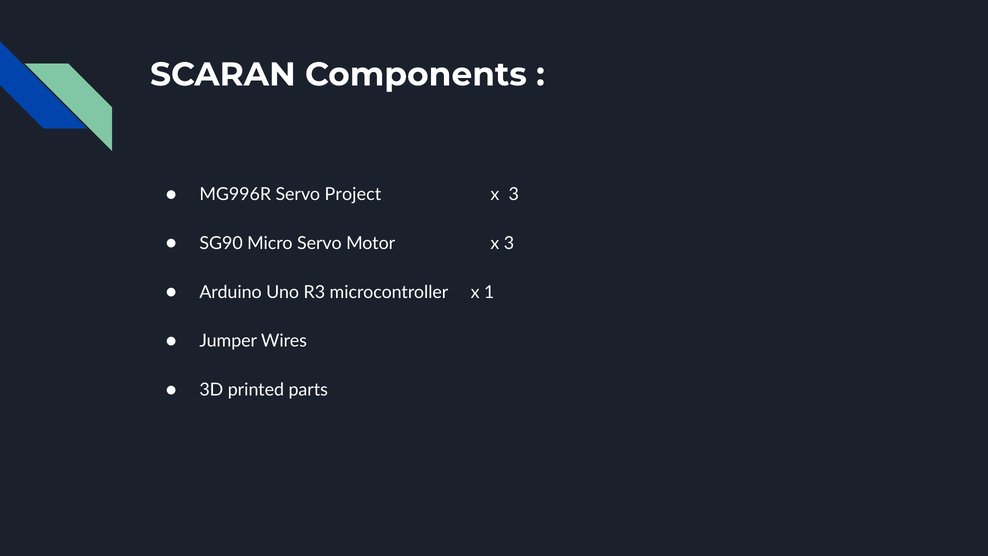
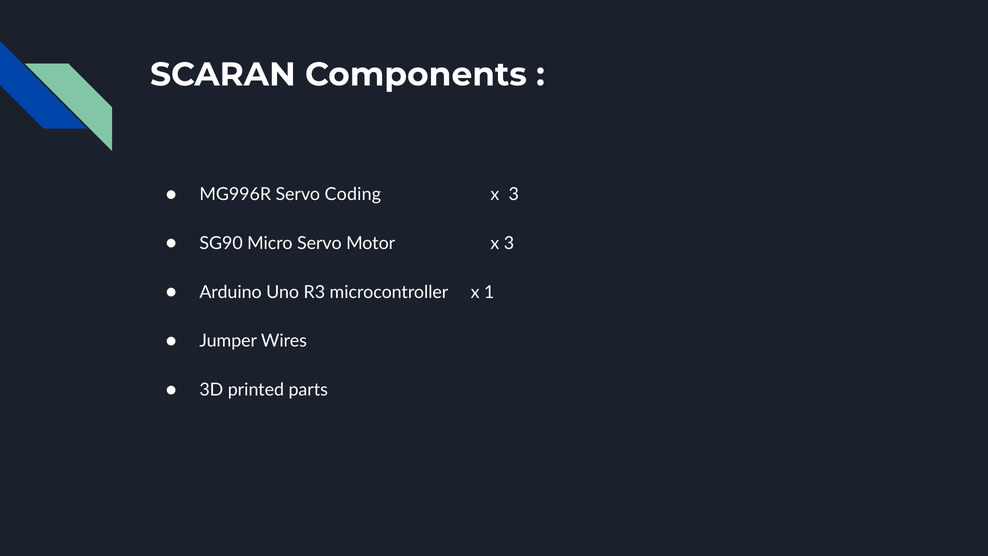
Project: Project -> Coding (353, 194)
